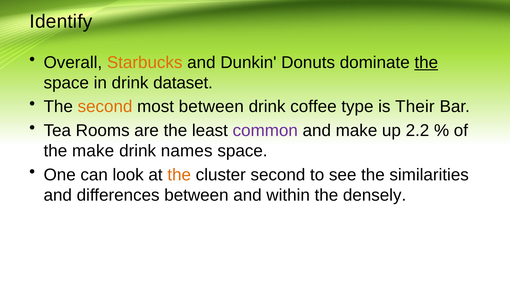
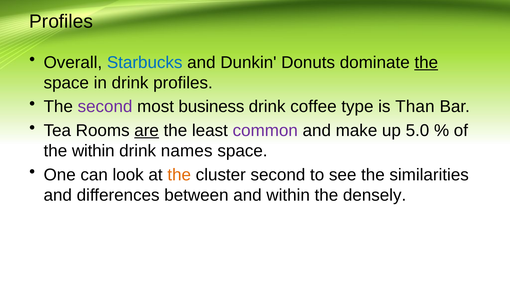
Identify: Identify -> Profiles (61, 21)
Starbucks colour: orange -> blue (145, 62)
drink dataset: dataset -> profiles (183, 83)
second colour: orange -> purple (105, 107)
most between: between -> business (211, 107)
Their: Their -> Than (415, 107)
are underline: none -> present (147, 130)
2.2: 2.2 -> 5.0 (417, 130)
the make: make -> within (93, 151)
